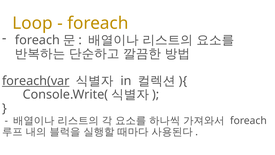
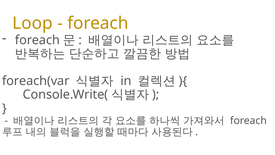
foreach(var underline: present -> none (36, 81)
